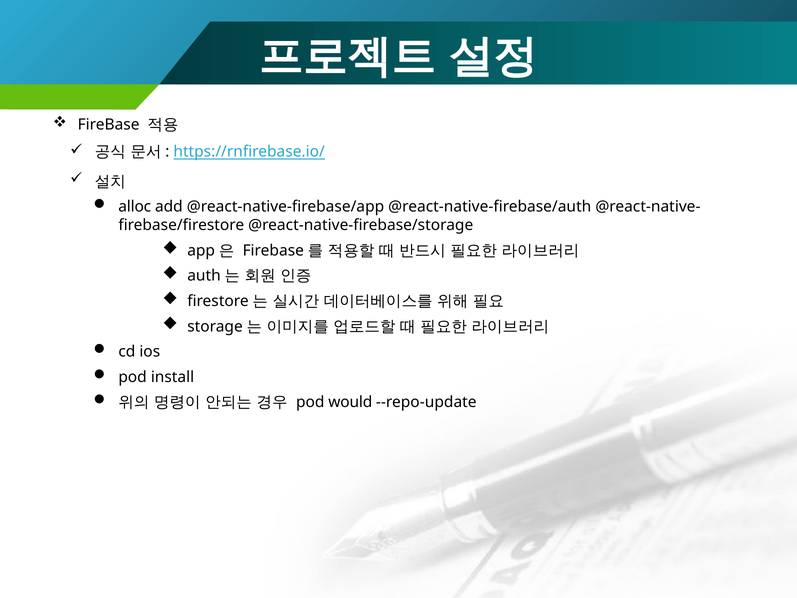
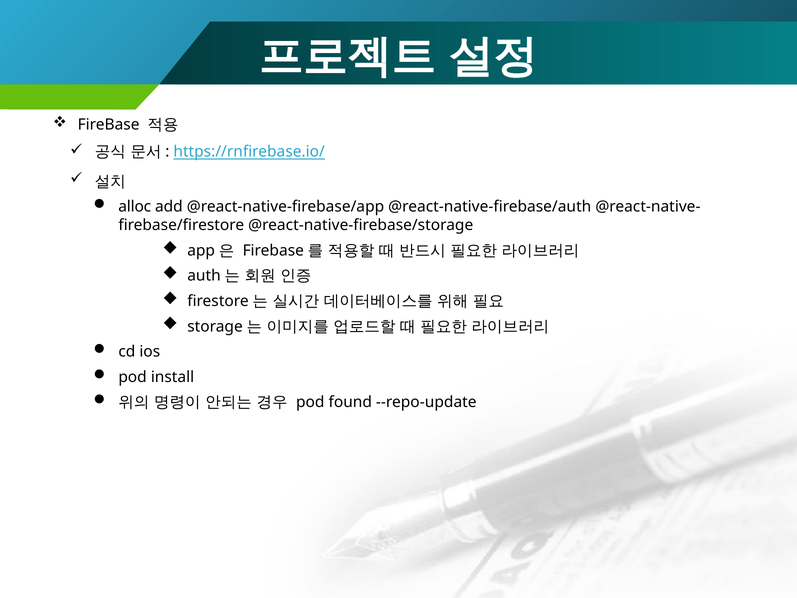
would: would -> found (350, 402)
